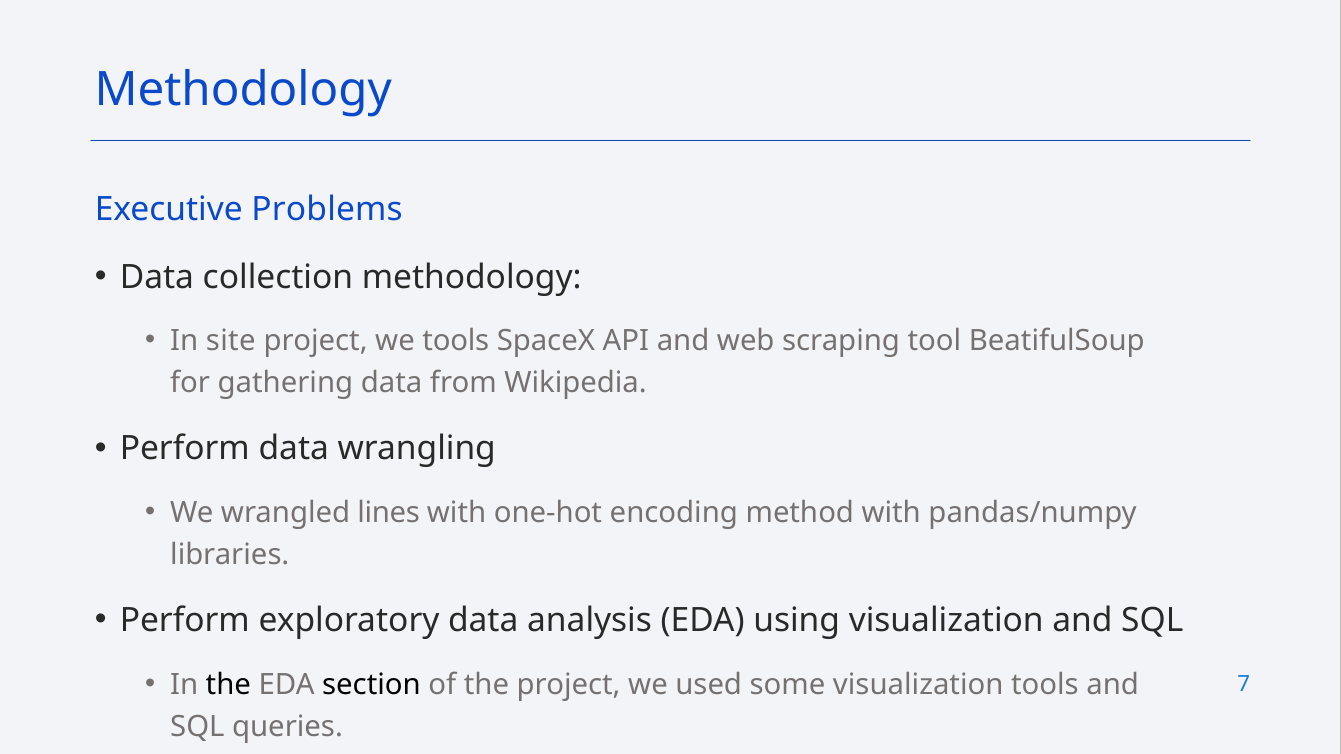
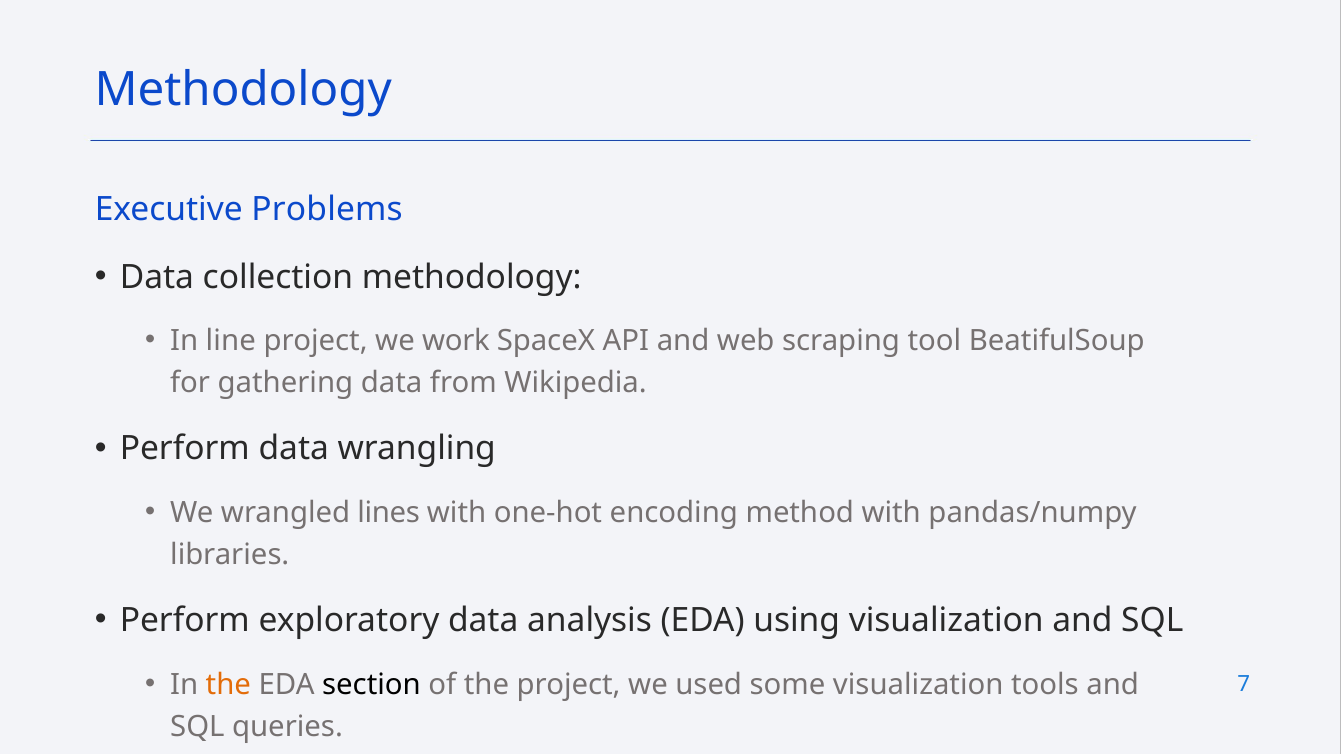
site: site -> line (231, 341)
we tools: tools -> work (456, 341)
the colour: black -> orange (228, 685)
